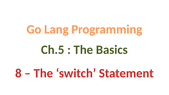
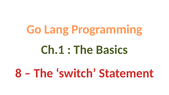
Ch.5: Ch.5 -> Ch.1 (53, 50)
